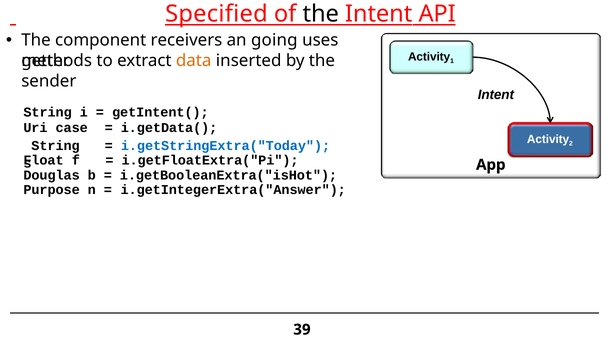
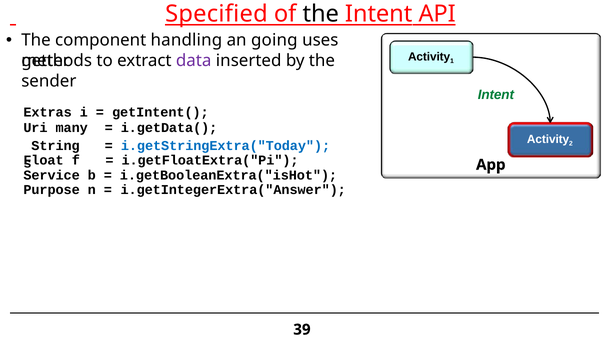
receivers: receivers -> handling (186, 40)
data colour: orange -> purple (194, 61)
Intent colour: black -> green (496, 95)
String: String -> Extras (48, 112)
case: case -> many (72, 128)
Douglas: Douglas -> Service (52, 175)
